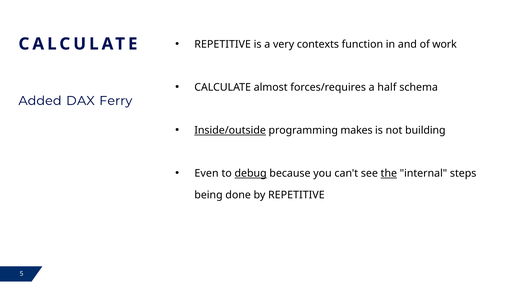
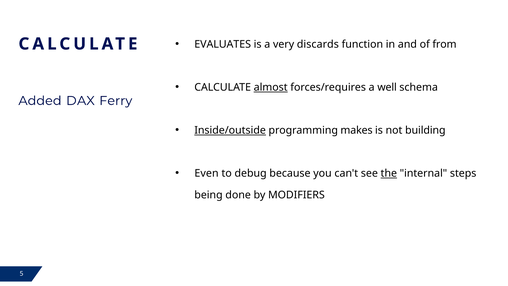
REPETITIVE: REPETITIVE -> EVALUATES (223, 44)
contexts: contexts -> discards (318, 44)
work: work -> from (445, 44)
almost underline: none -> present (271, 87)
half: half -> well (387, 87)
debug underline: present -> none (251, 173)
by REPETITIVE: REPETITIVE -> MODIFIERS (296, 195)
